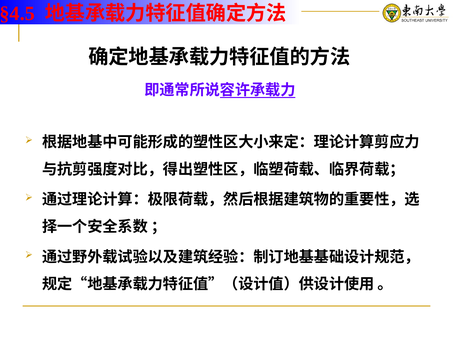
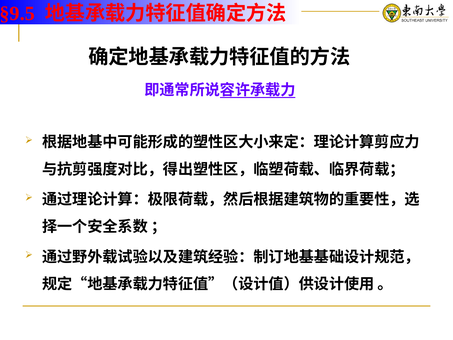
§4.5: §4.5 -> §9.5 (17, 14)
